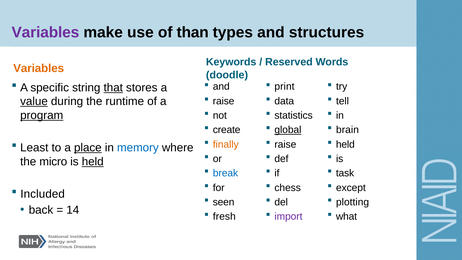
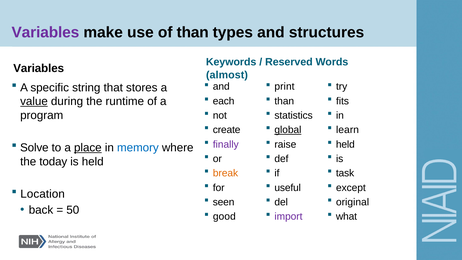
Variables colour: orange -> black (39, 68)
doodle: doodle -> almost (227, 75)
that underline: present -> none (113, 88)
raise: raise -> each (224, 101)
data: data -> than (284, 101)
tell: tell -> fits (342, 101)
program underline: present -> none (42, 115)
brain: brain -> learn (347, 130)
finally colour: orange -> purple (226, 144)
Least: Least -> Solve (34, 148)
micro: micro -> today (53, 161)
held underline: present -> none (93, 161)
break colour: blue -> orange (226, 173)
chess: chess -> useful (288, 188)
Included: Included -> Location (43, 194)
plotting: plotting -> original (353, 202)
14: 14 -> 50 (73, 210)
fresh: fresh -> good (224, 217)
